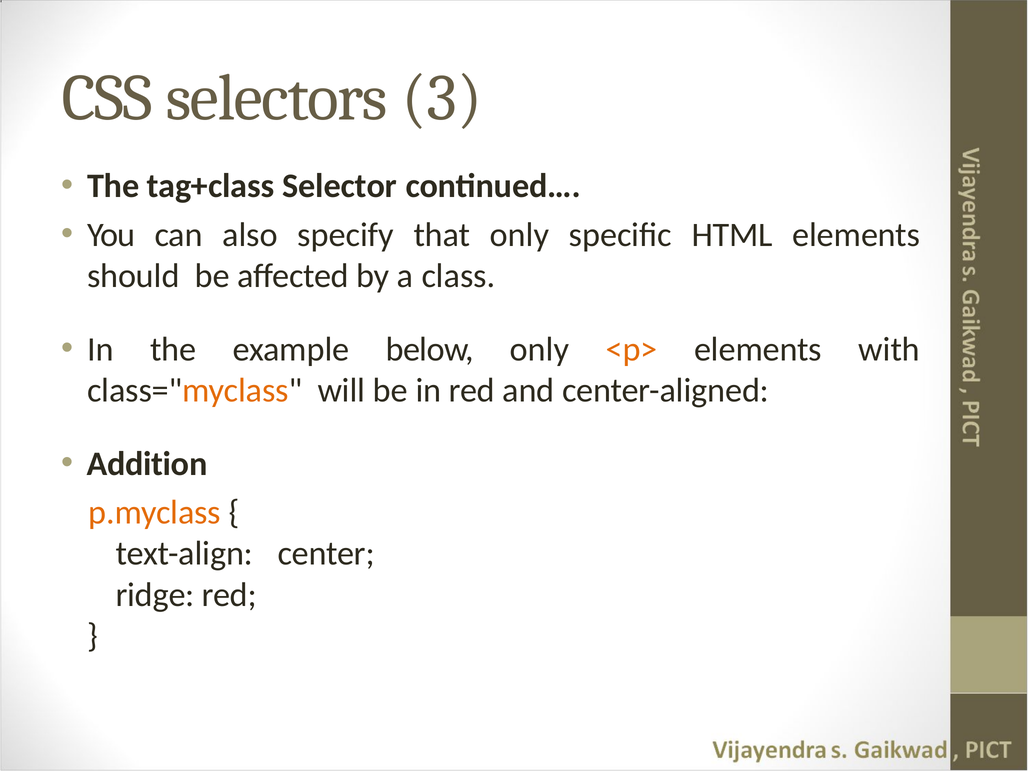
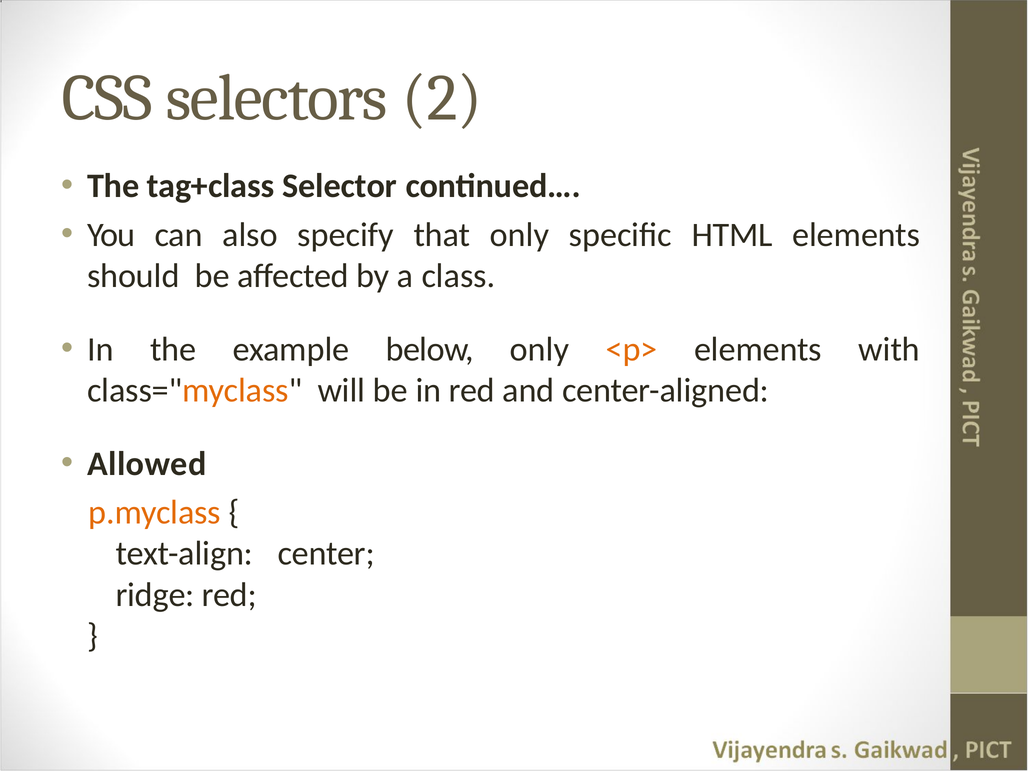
3: 3 -> 2 (442, 98)
Addition: Addition -> Allowed (147, 464)
